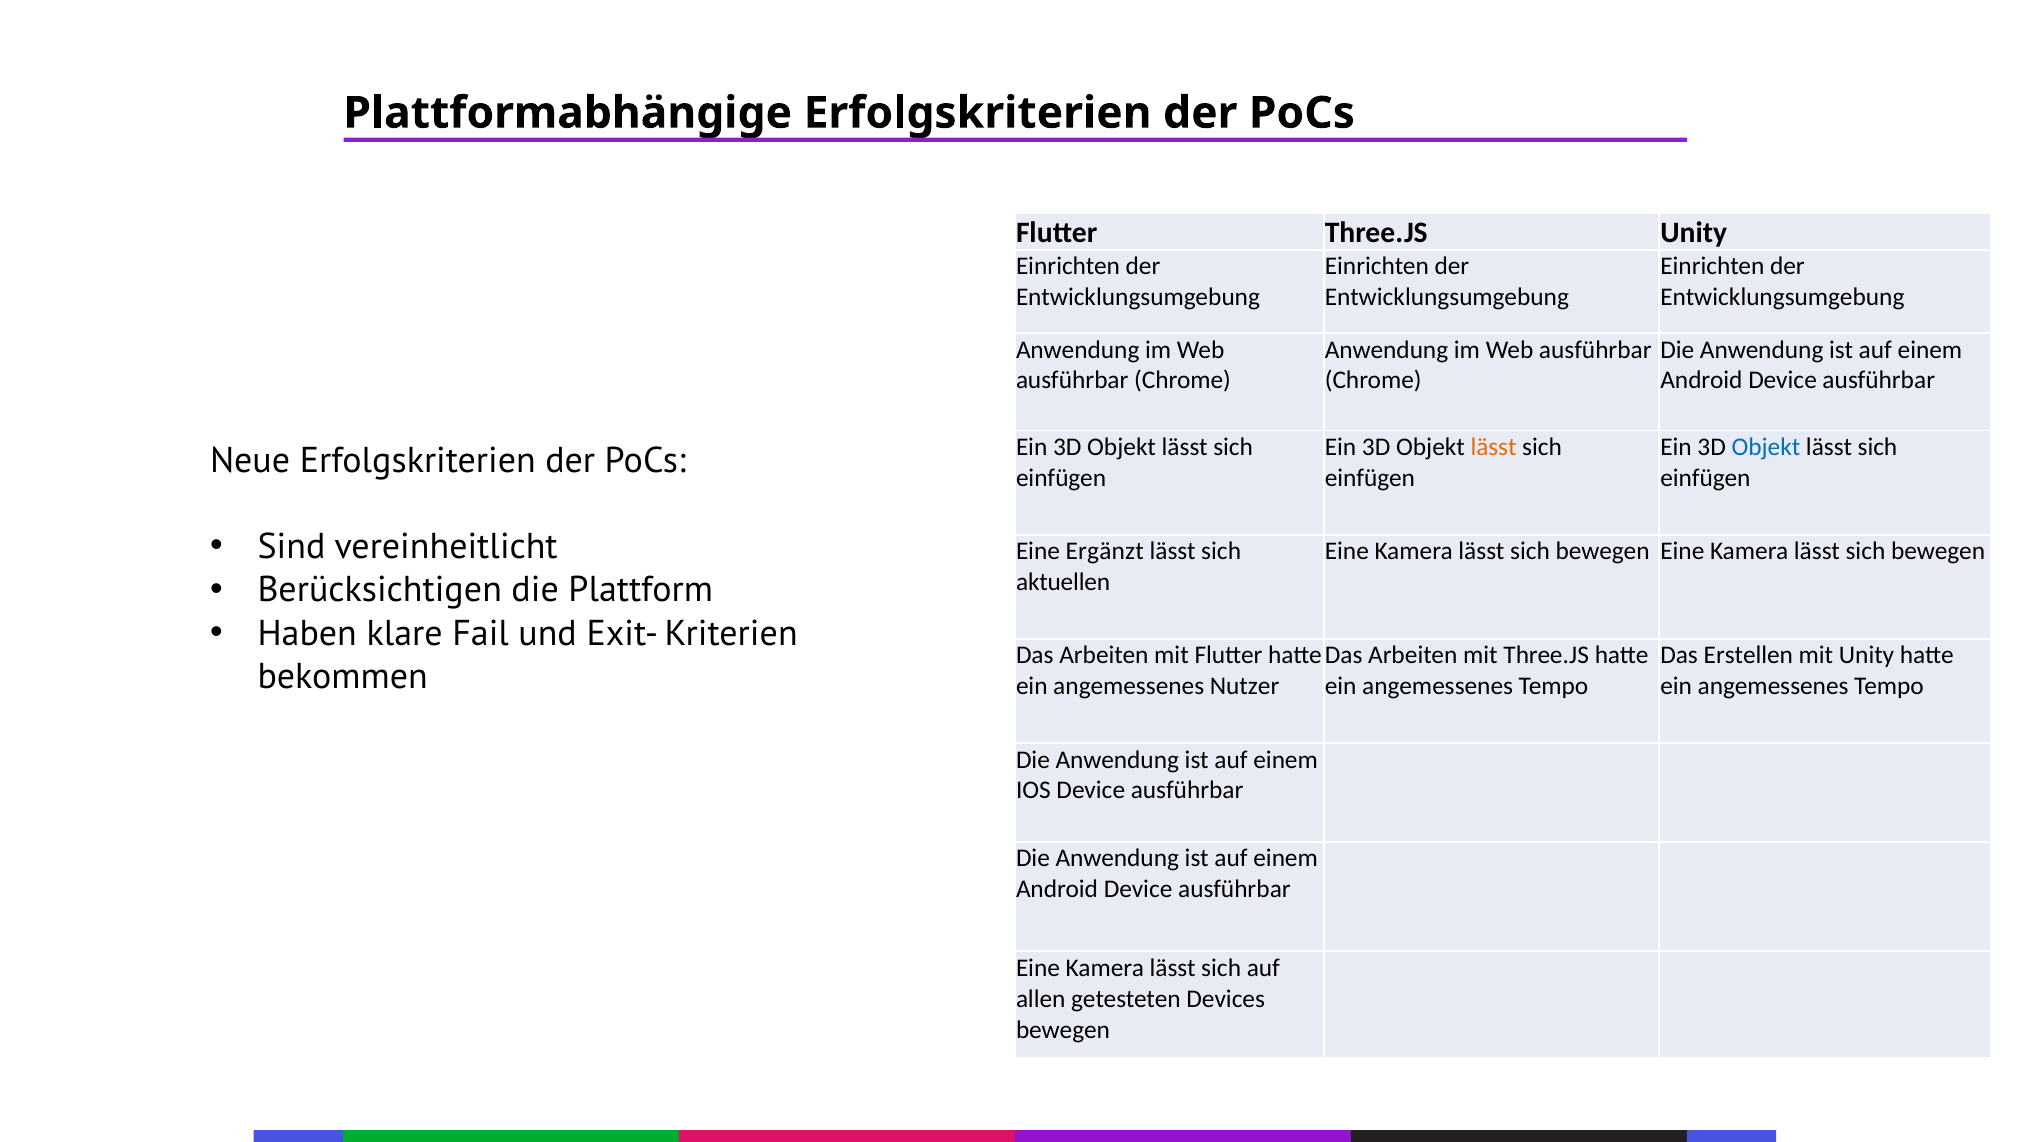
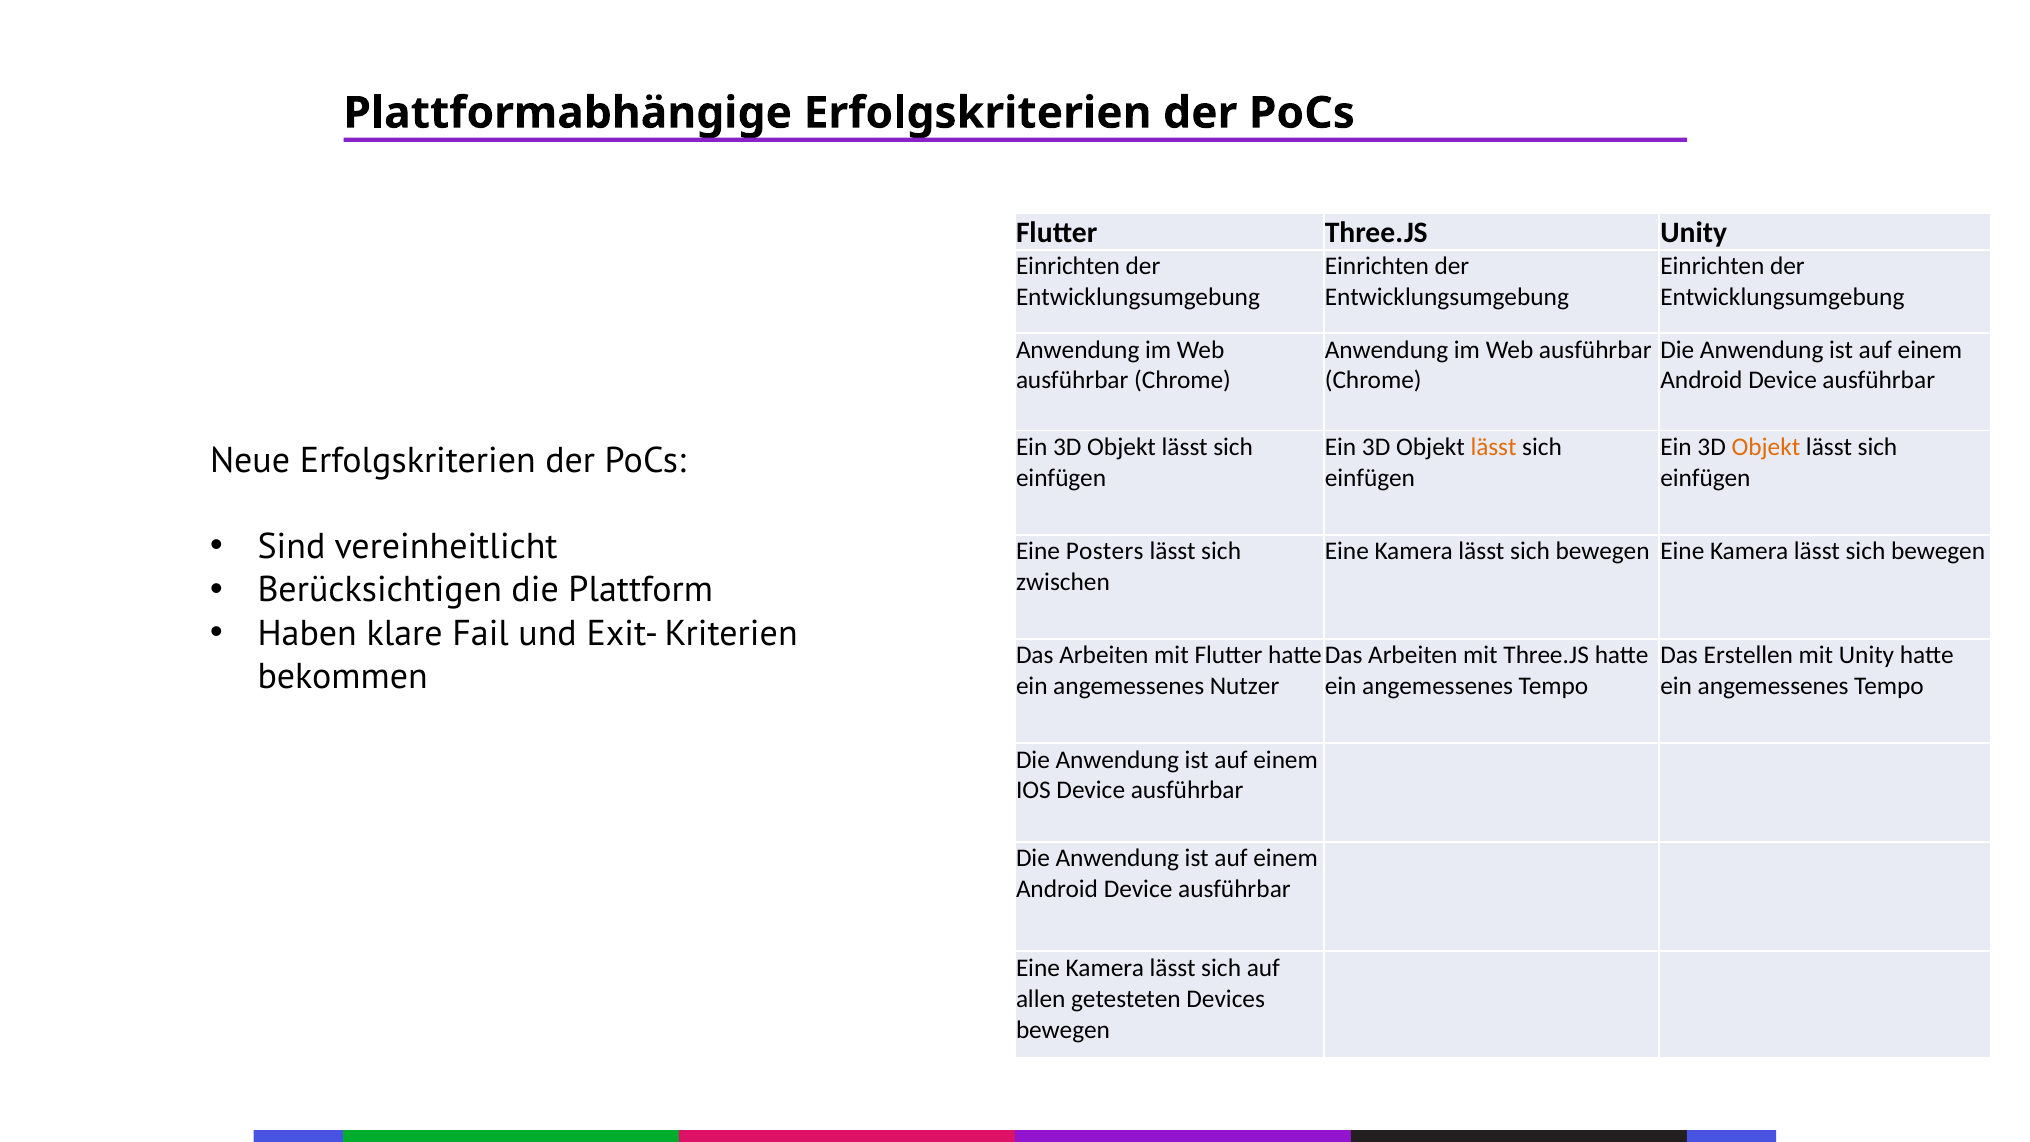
Objekt colour: blue -> orange (1766, 447)
Ergänzt: Ergänzt -> Posters (1105, 551)
aktuellen: aktuellen -> zwischen (1063, 582)
